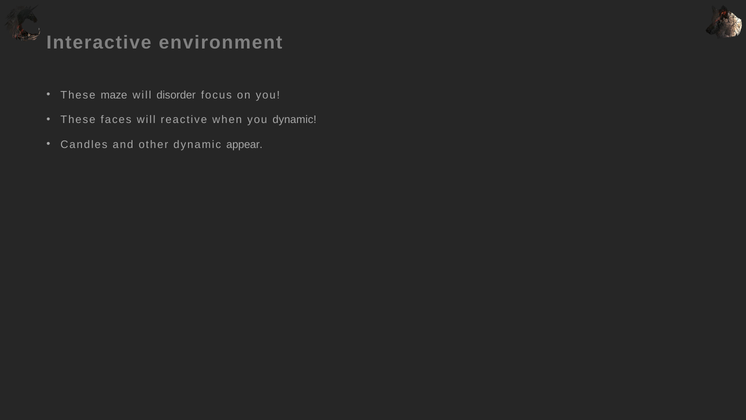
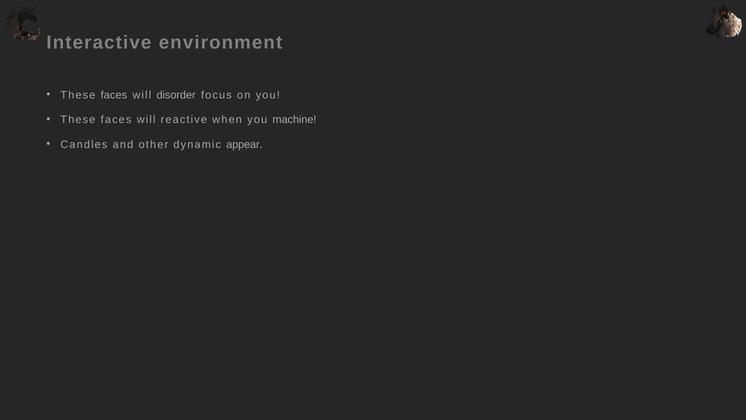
maze: maze -> faces (114, 95)
you dynamic: dynamic -> machine (295, 120)
